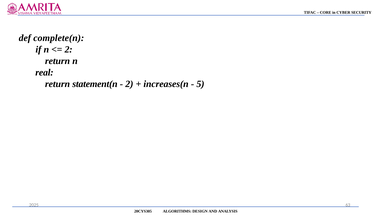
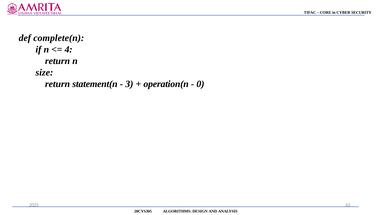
2: 2 -> 4 (69, 49)
real: real -> size (44, 72)
2: 2 -> 3 (129, 84)
increases(n: increases(n -> operation(n (166, 84)
5: 5 -> 0 (200, 84)
